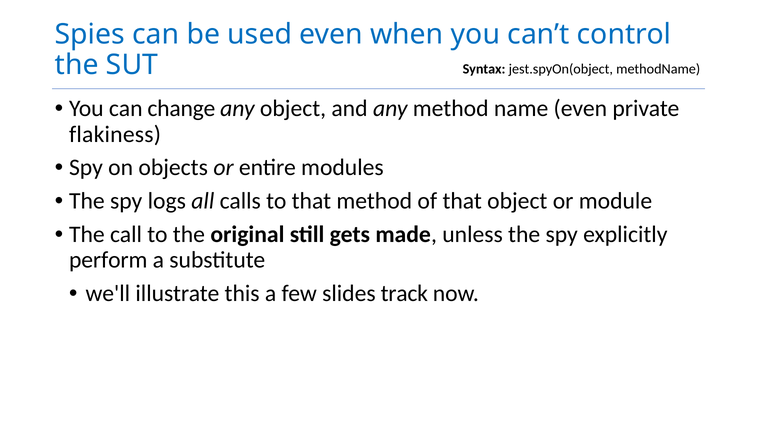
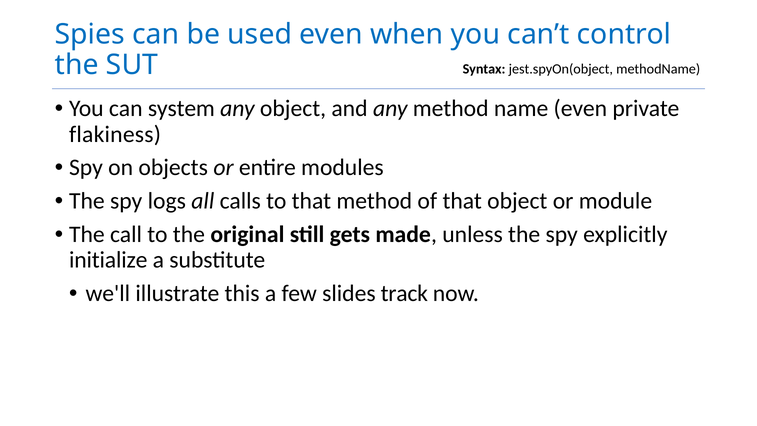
change: change -> system (181, 109)
perform: perform -> initialize (108, 260)
